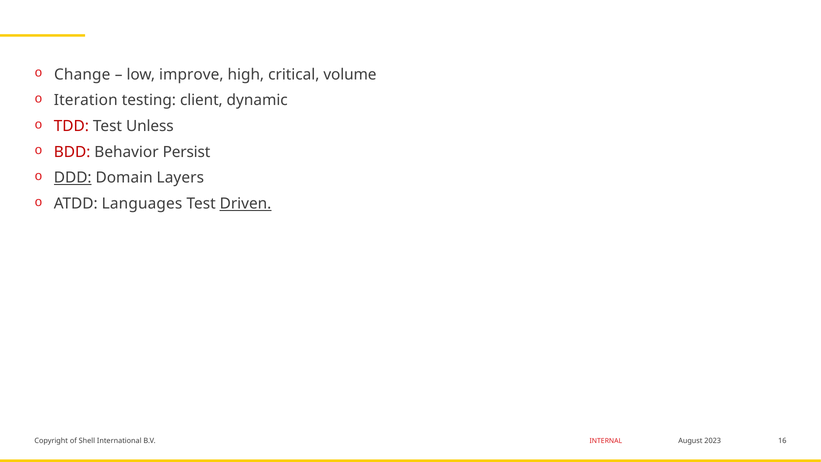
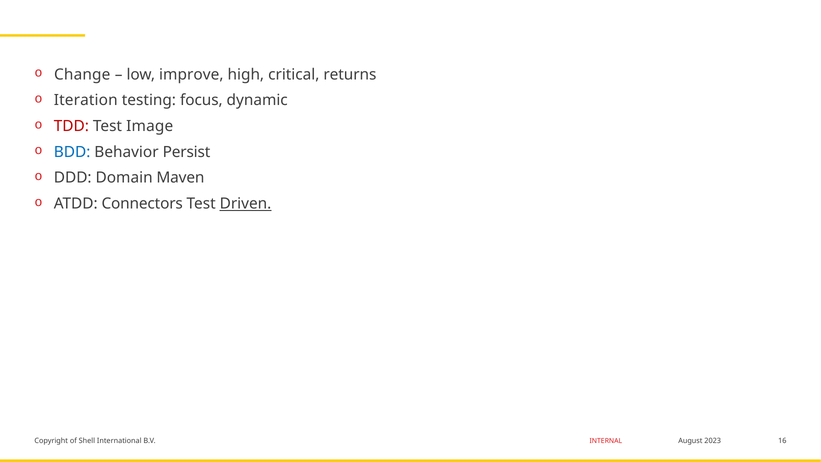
volume: volume -> returns (350, 74)
client: client -> focus (201, 100)
Unless: Unless -> Image (150, 126)
BDD colour: red -> blue (72, 152)
DDD underline: present -> none (73, 178)
Layers: Layers -> Maven (180, 178)
Languages: Languages -> Connectors (142, 204)
